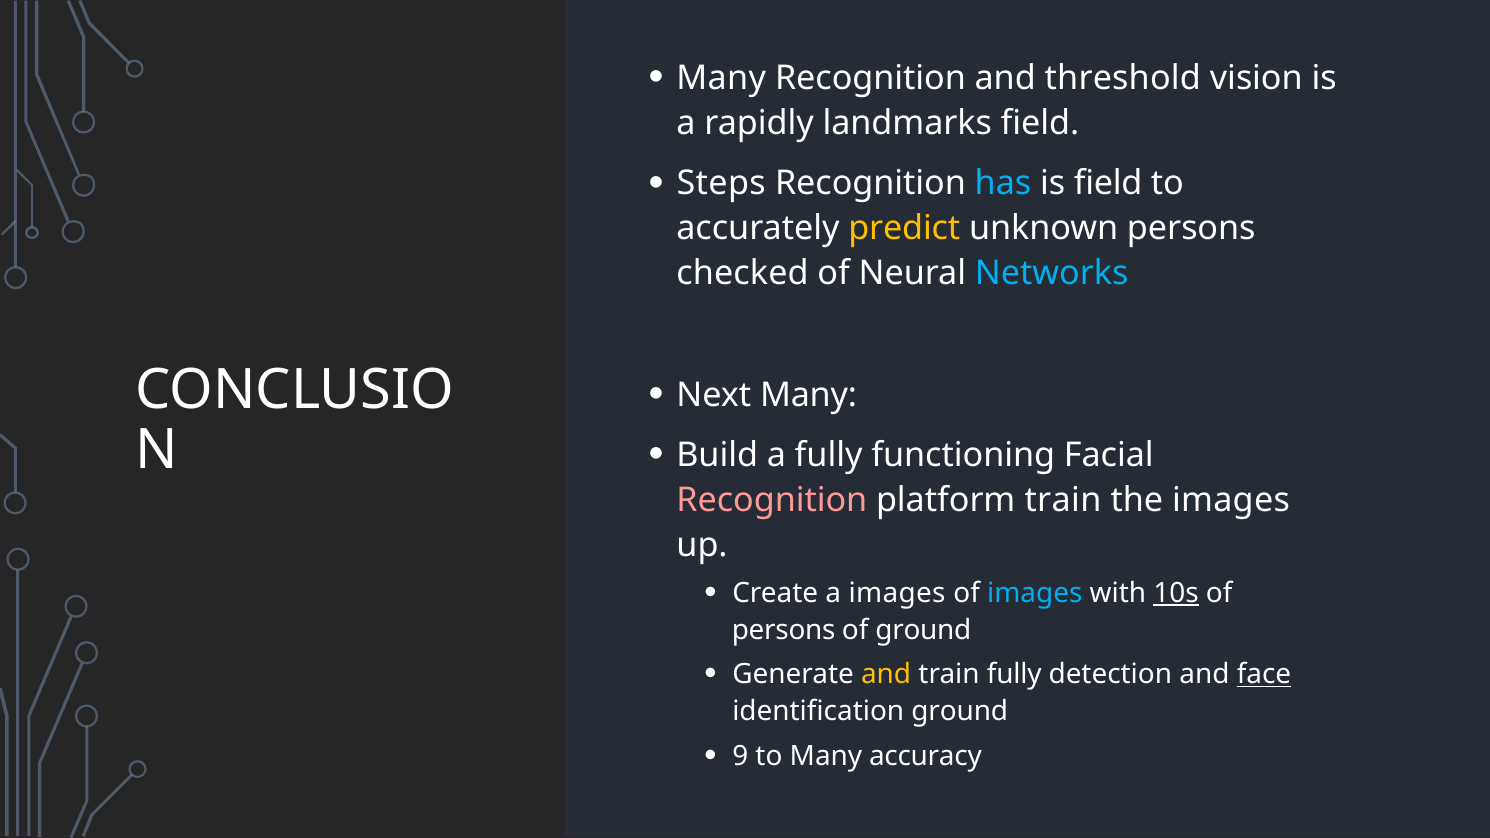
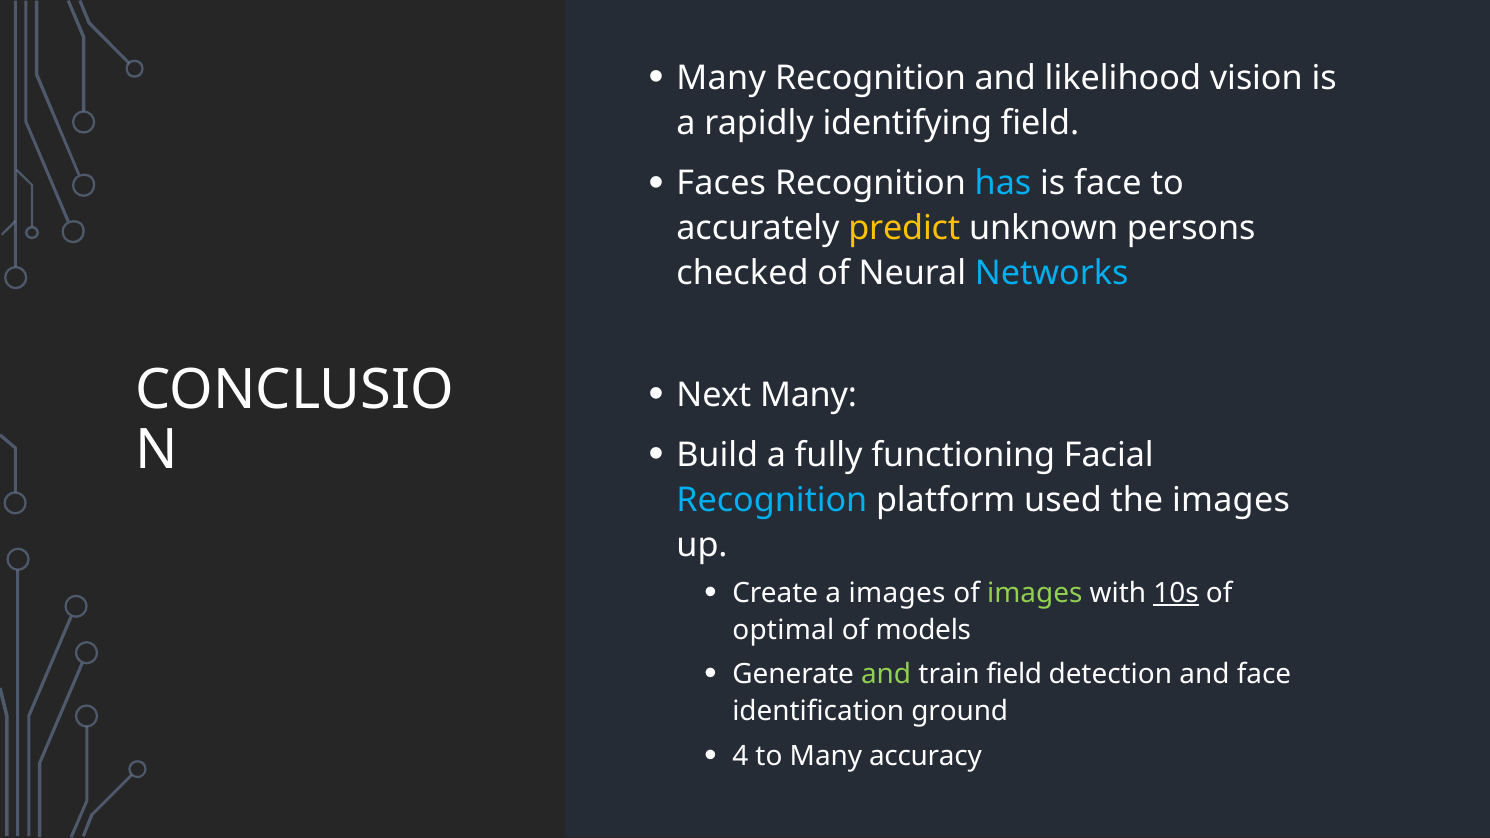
threshold: threshold -> likelihood (1123, 78)
landmarks: landmarks -> identifying (907, 123)
Steps: Steps -> Faces (721, 184)
is field: field -> face (1108, 184)
Recognition colour: pink -> light blue (772, 500)
platform train: train -> used (1063, 500)
images colour: light blue -> light green (1035, 593)
persons: persons -> optimal (783, 630)
of ground: ground -> models (923, 630)
and colour: yellow -> light green (886, 675)
train fully: fully -> field (1014, 675)
face underline: present -> none (1264, 675)
9: 9 -> 4 (740, 756)
